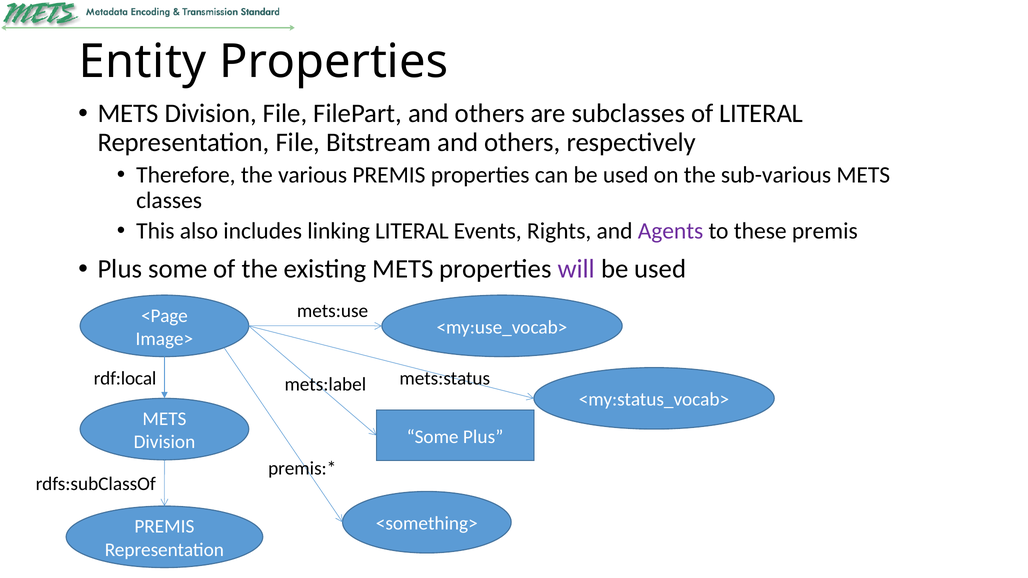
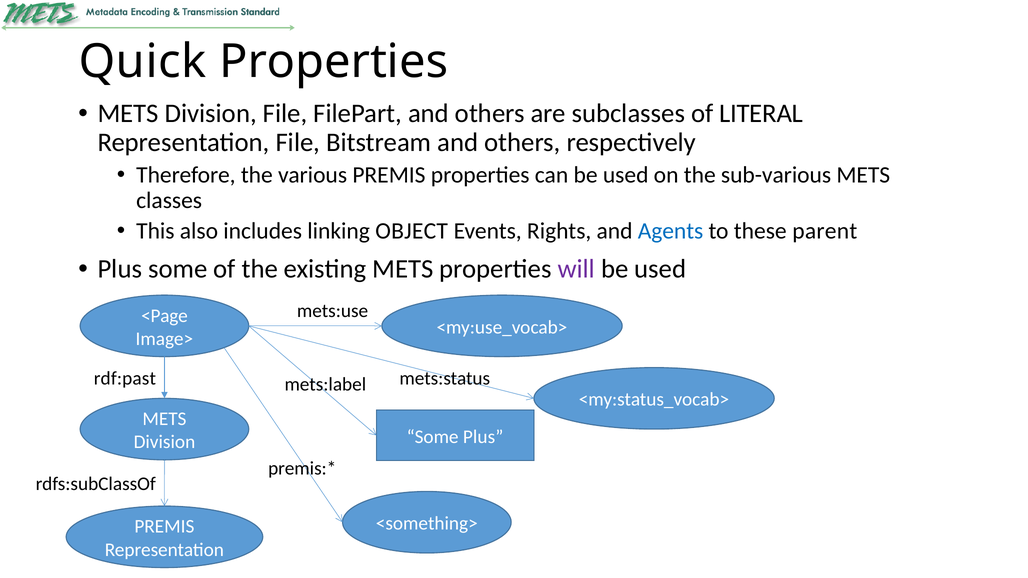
Entity: Entity -> Quick (143, 62)
linking LITERAL: LITERAL -> OBJECT (412, 231)
Agents colour: purple -> blue (671, 231)
these premis: premis -> parent (825, 231)
rdf:local: rdf:local -> rdf:past (125, 379)
